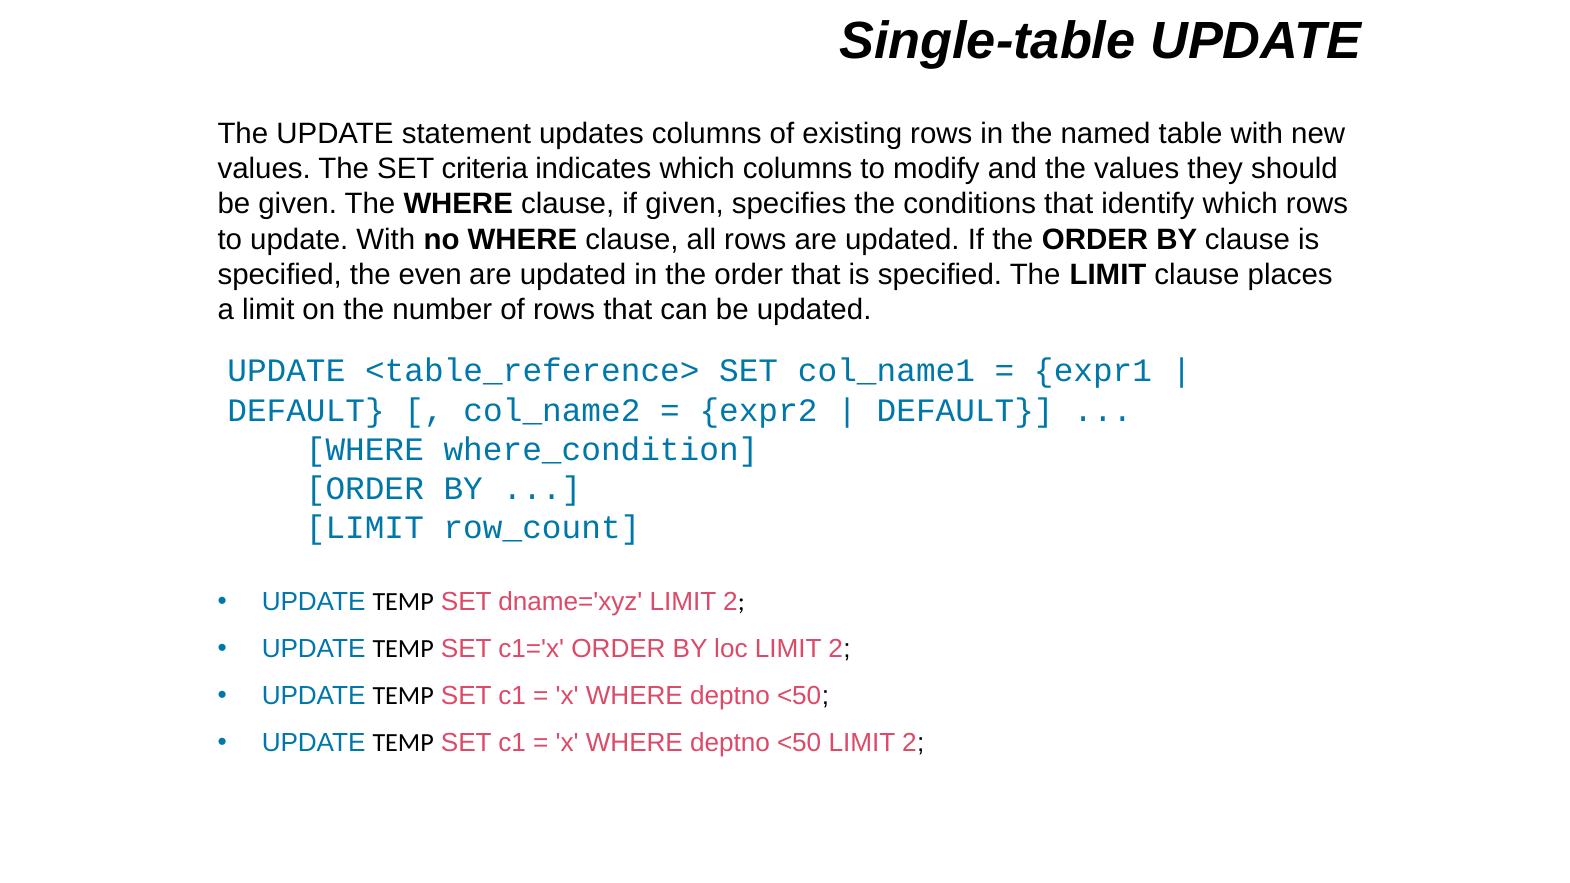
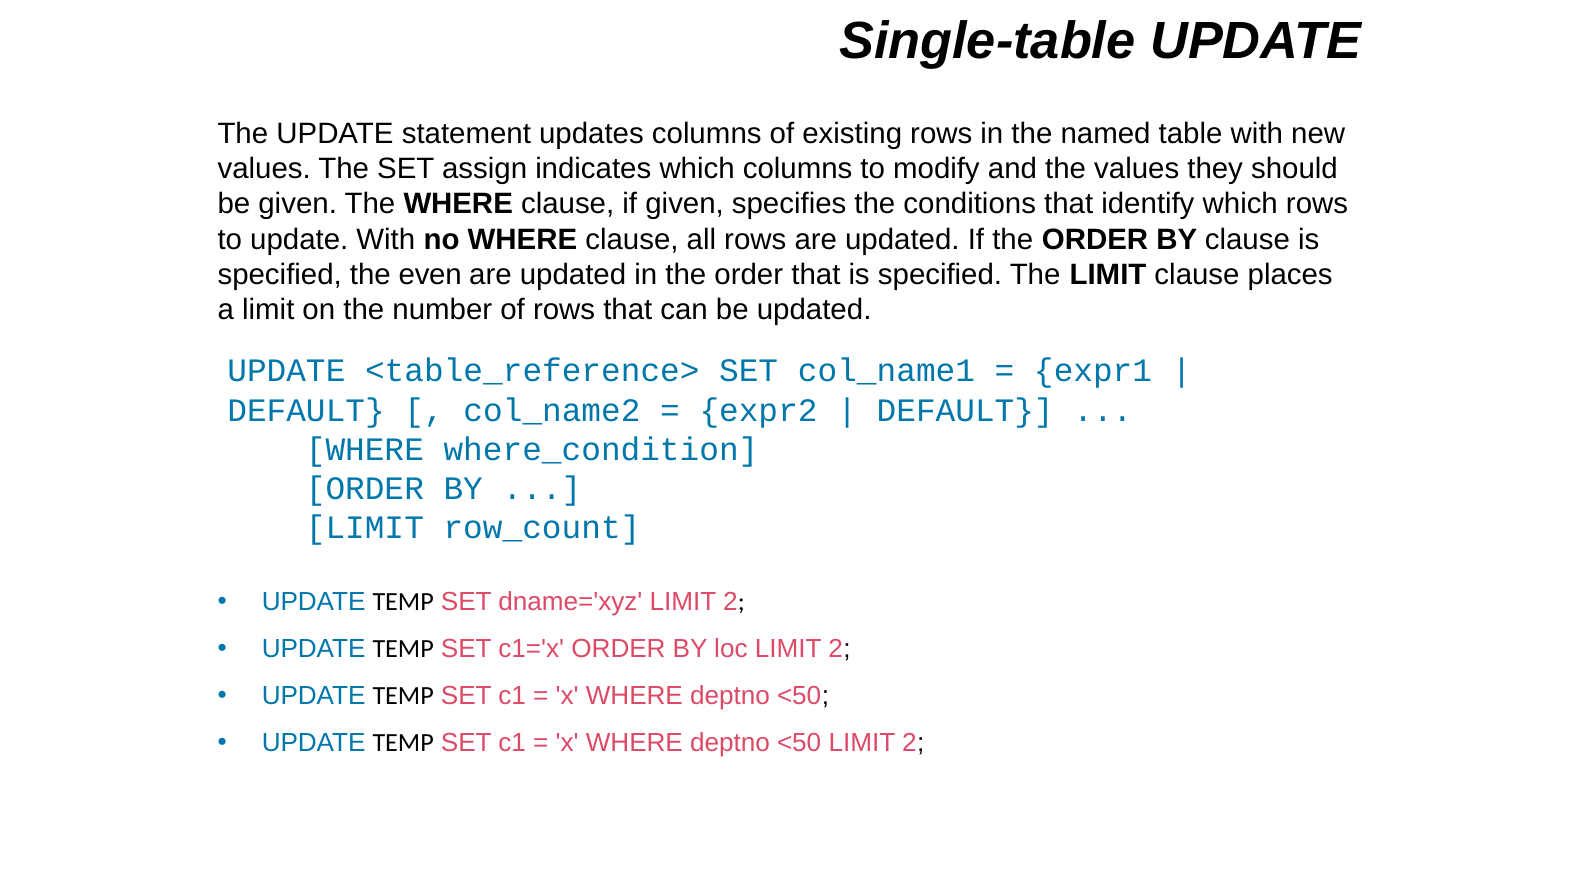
criteria: criteria -> assign (485, 169)
